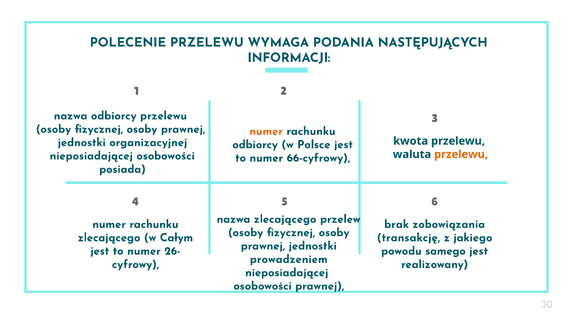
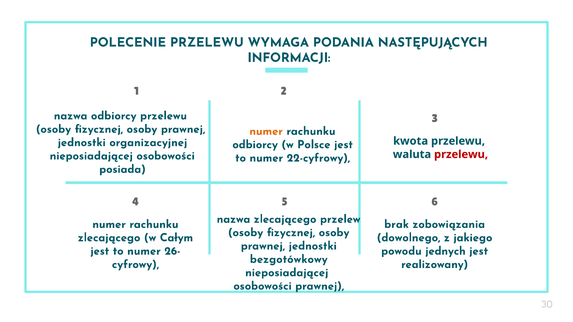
przelewu colour: orange -> red (461, 155)
66-cyfrowy: 66-cyfrowy -> 22-cyfrowy (318, 158)
transakcję: transakcję -> dowolnego (409, 238)
samego: samego -> jednych (445, 251)
prowadzeniem: prowadzeniem -> bezgotówkowy (289, 259)
